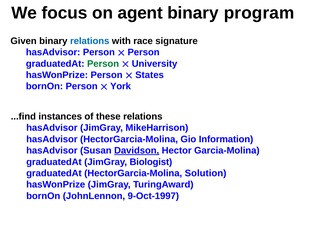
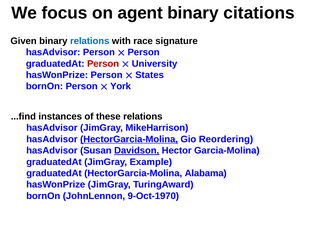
program: program -> citations (259, 13)
Person colour: green -> red (103, 64)
HectorGarcia-Molina underline: none -> present (129, 139)
Information: Information -> Reordering (226, 139)
Biologist: Biologist -> Example (151, 162)
Solution: Solution -> Alabama (206, 173)
9-Oct-1997: 9-Oct-1997 -> 9-Oct-1970 (153, 196)
